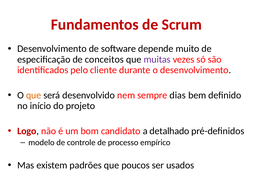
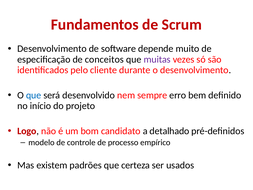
que colour: orange -> blue (34, 95)
dias: dias -> erro (178, 95)
poucos: poucos -> certeza (136, 165)
